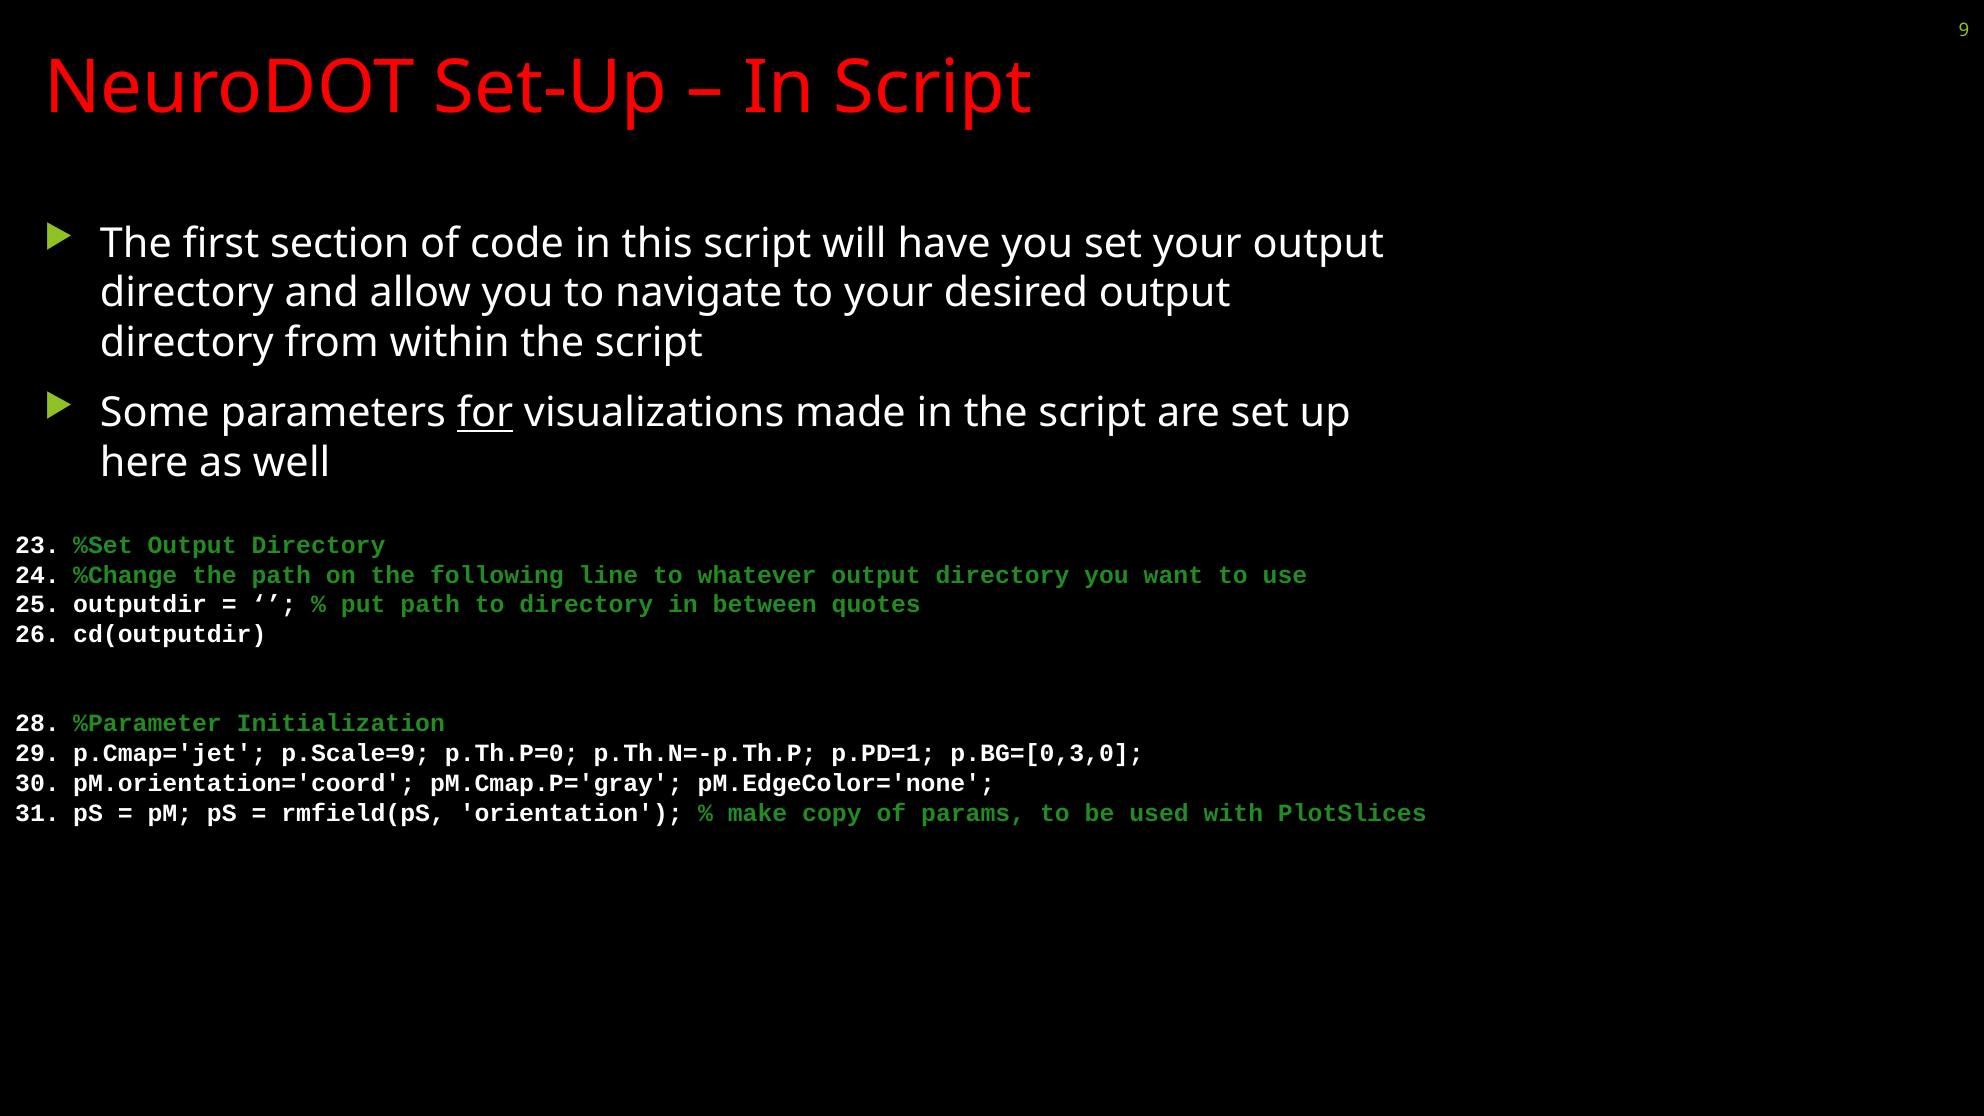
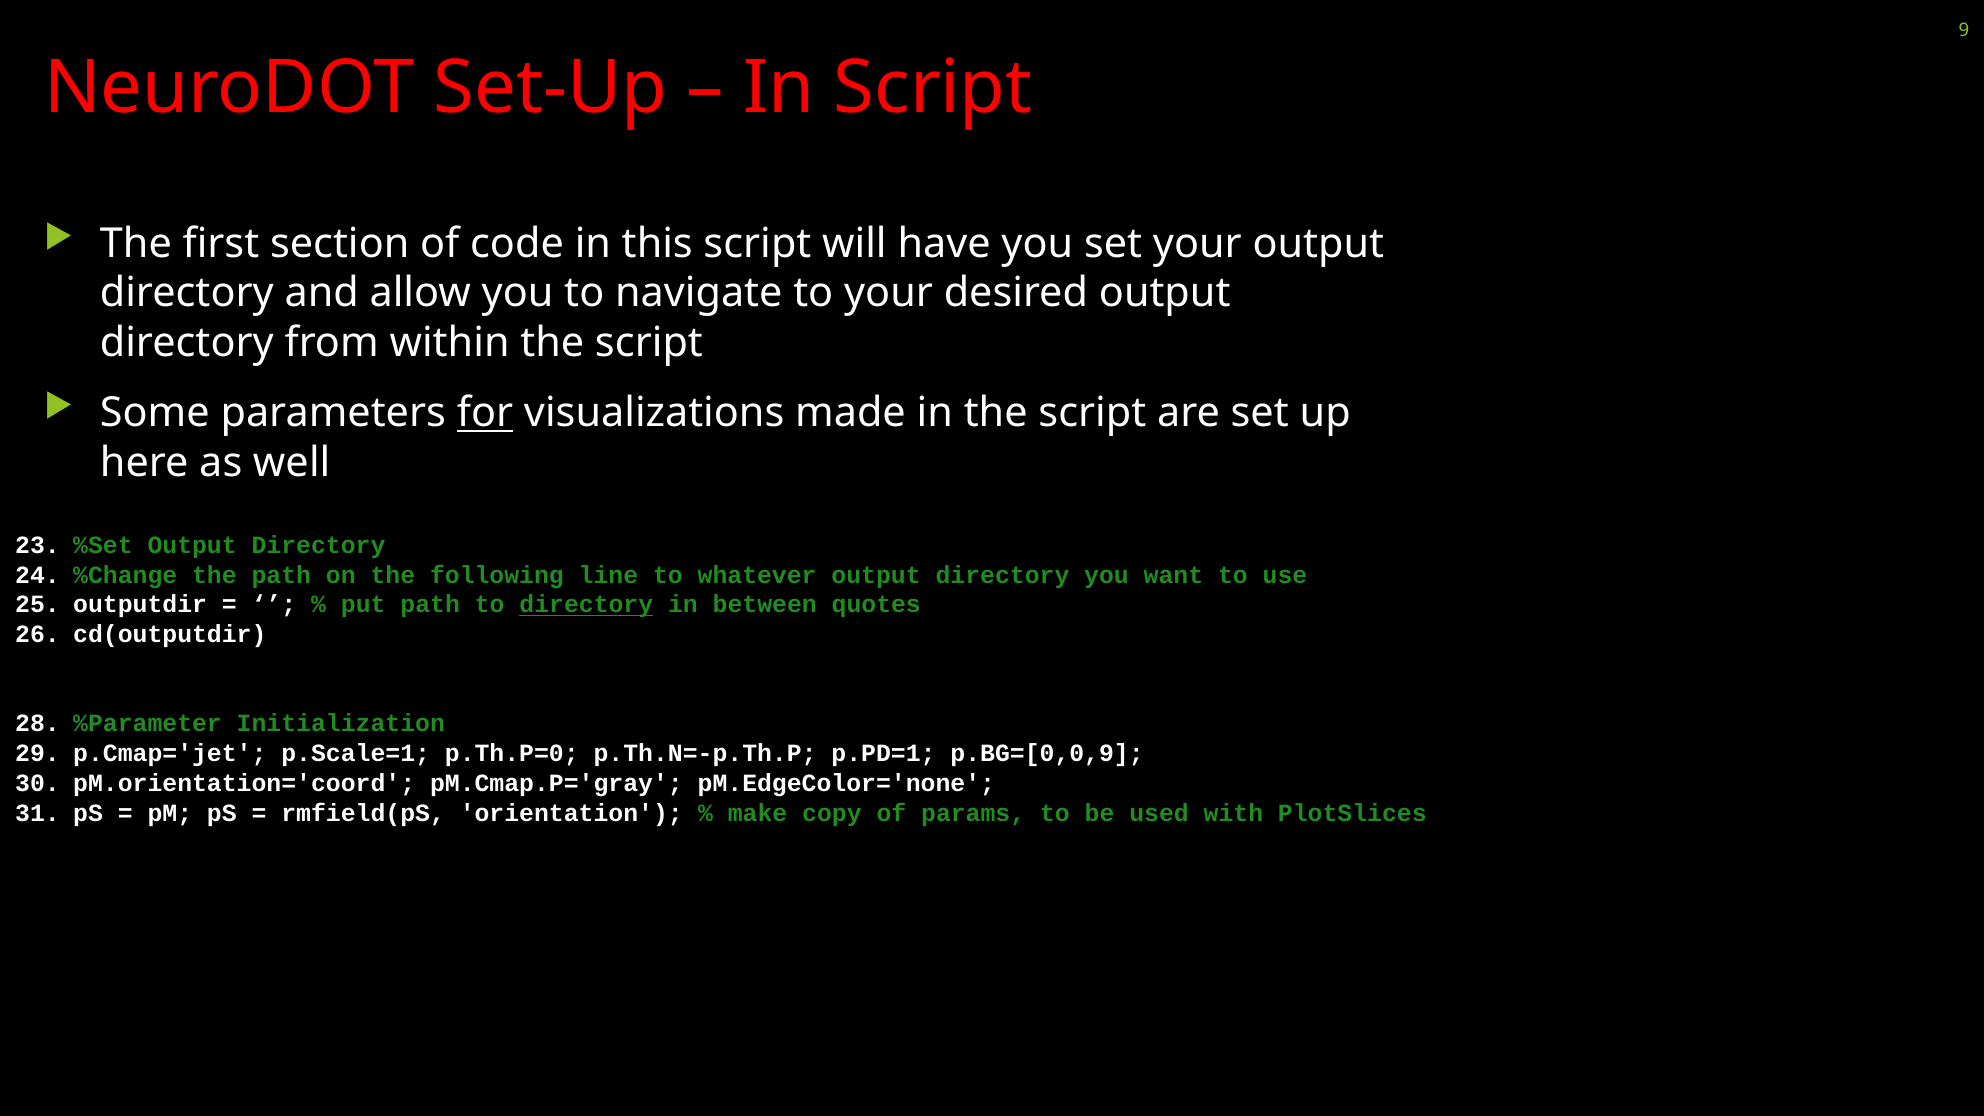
directory underline: none -> present (586, 605)
p.Scale=9: p.Scale=9 -> p.Scale=1 (356, 754)
p.BG=[0,3,0: p.BG=[0,3,0 -> p.BG=[0,0,9 (1047, 754)
